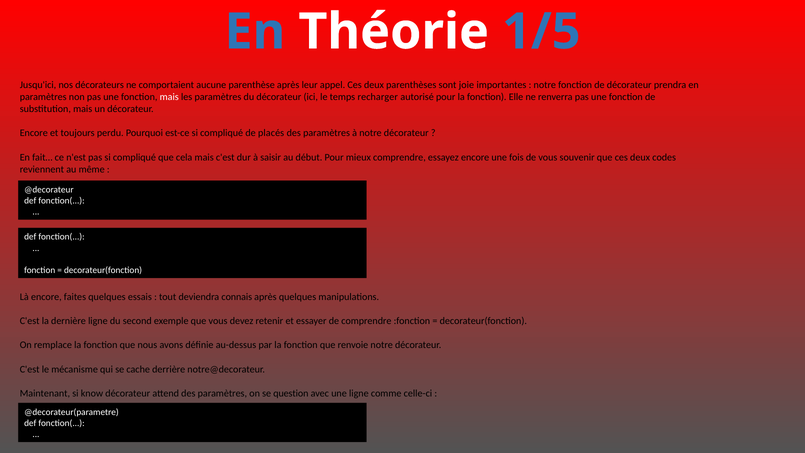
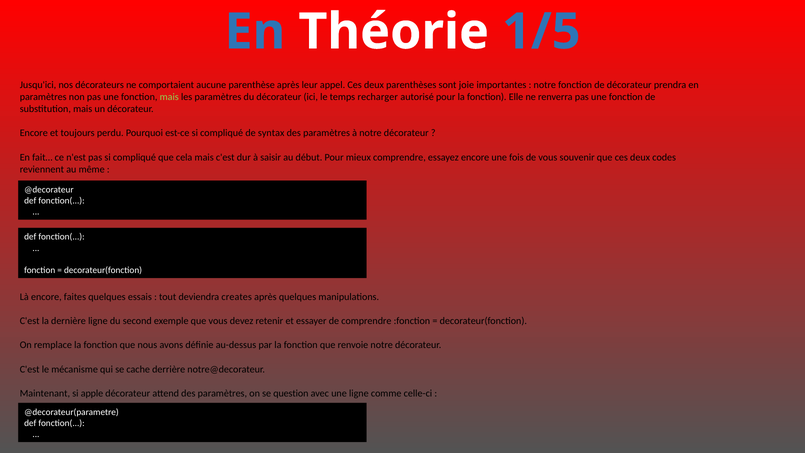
mais colour: white -> light green (169, 97)
placés: placés -> syntax (271, 133)
connais: connais -> creates (237, 297)
know: know -> apple (92, 393)
